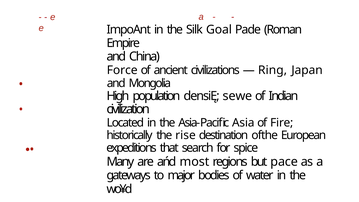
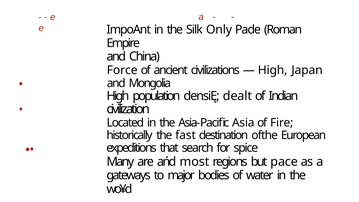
Goal: Goal -> Only (219, 30)
Ring: Ring -> High (273, 70)
sewe: sewe -> dealt (237, 96)
rise: rise -> fast (186, 135)
